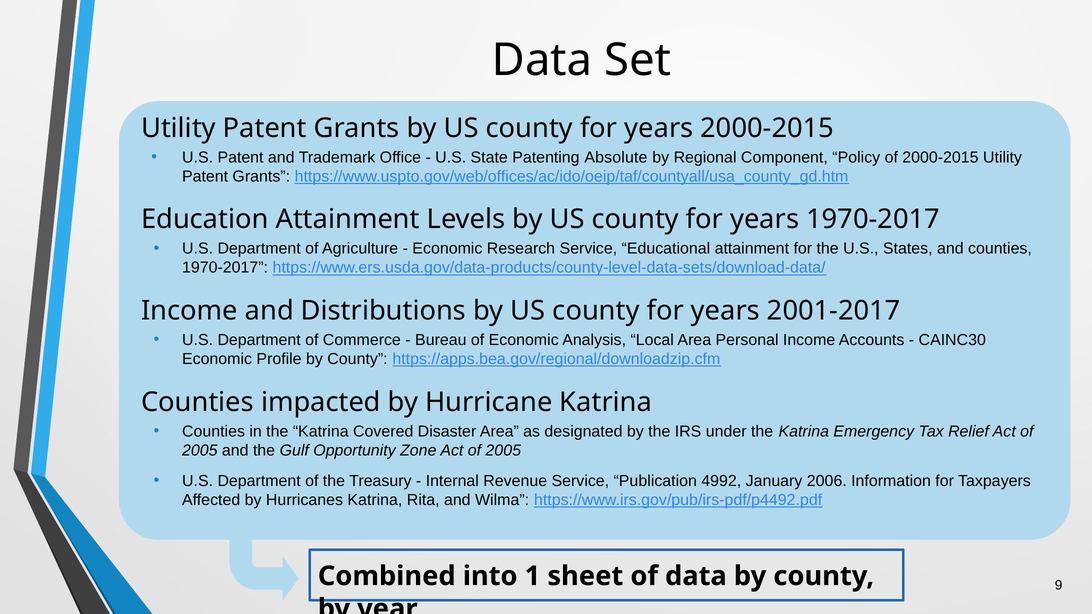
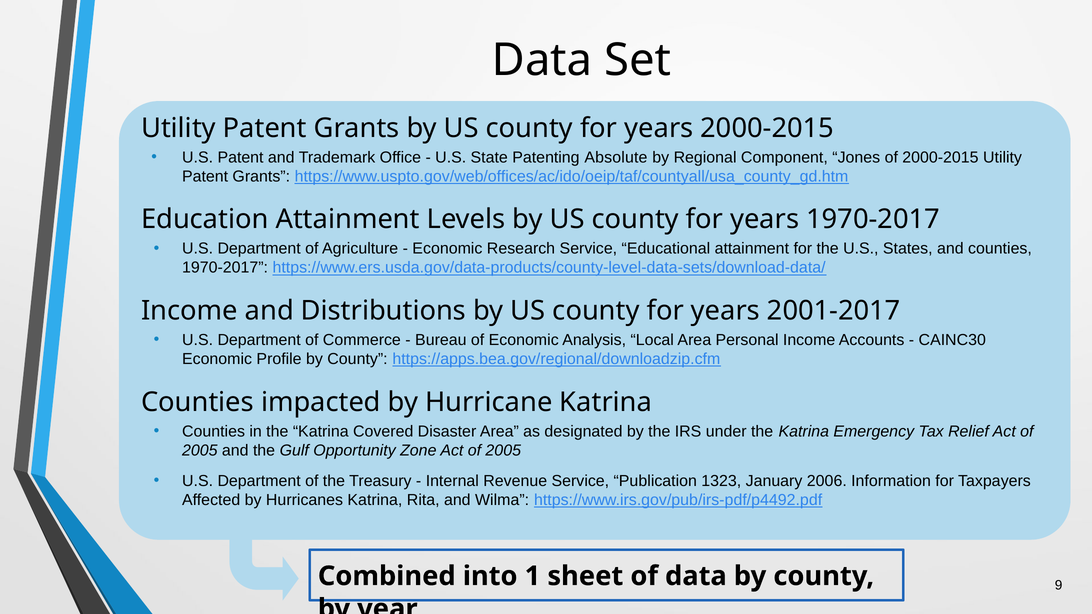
Policy: Policy -> Jones (856, 157)
4992: 4992 -> 1323 (721, 481)
